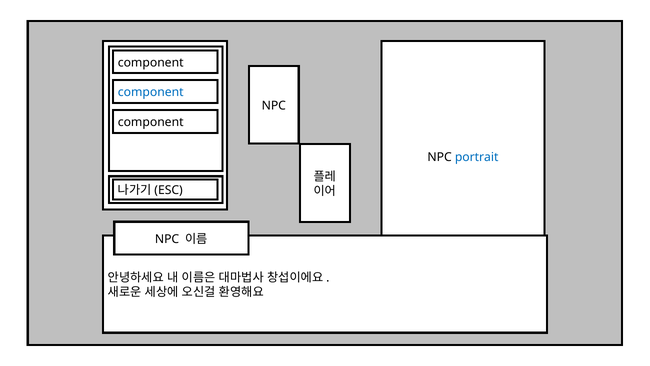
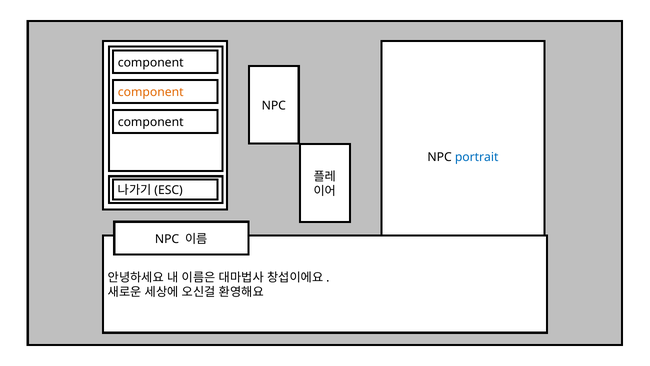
component colour: blue -> orange (151, 92)
